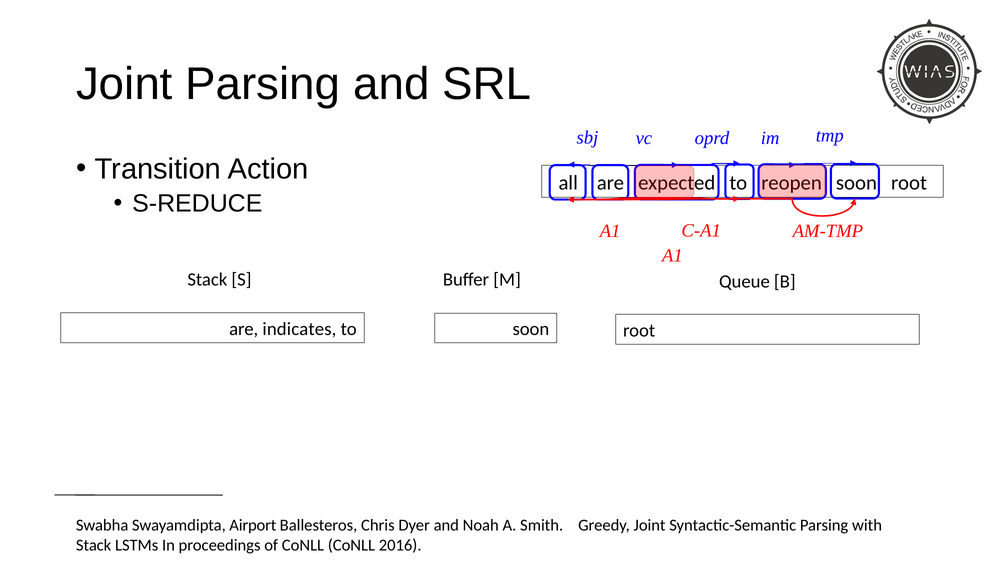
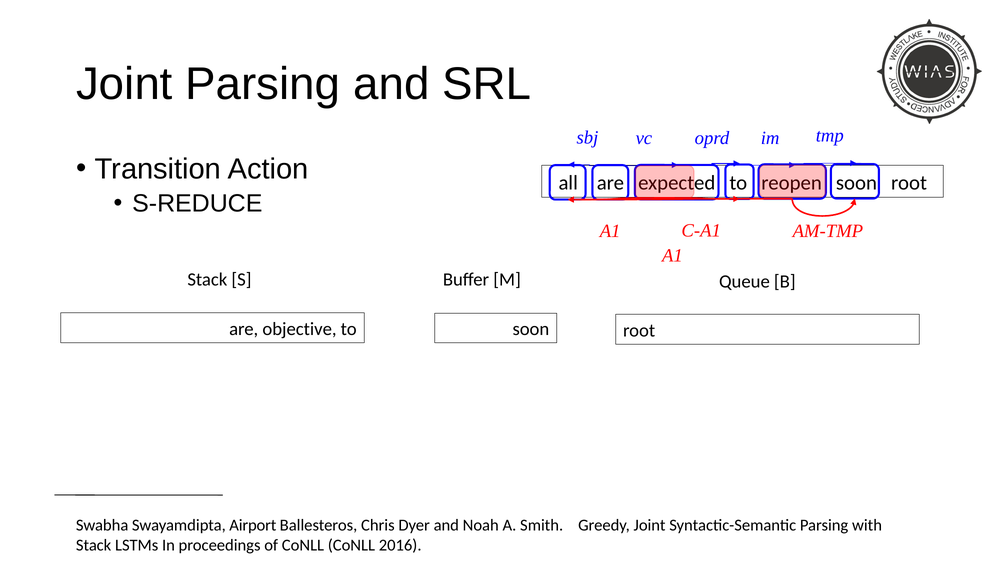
indicates: indicates -> objective (300, 329)
